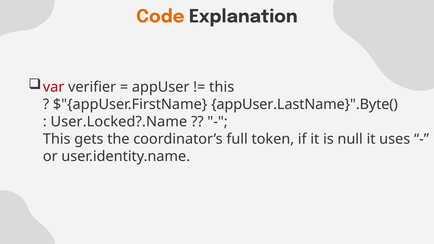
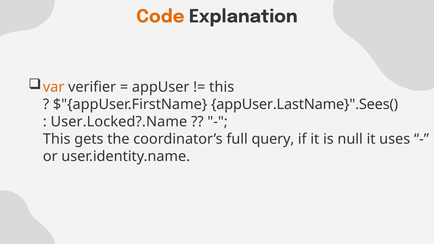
var colour: red -> orange (54, 87)
appUser.LastName}".Byte(: appUser.LastName}".Byte( -> appUser.LastName}".Sees( (305, 104)
token: token -> query (273, 139)
